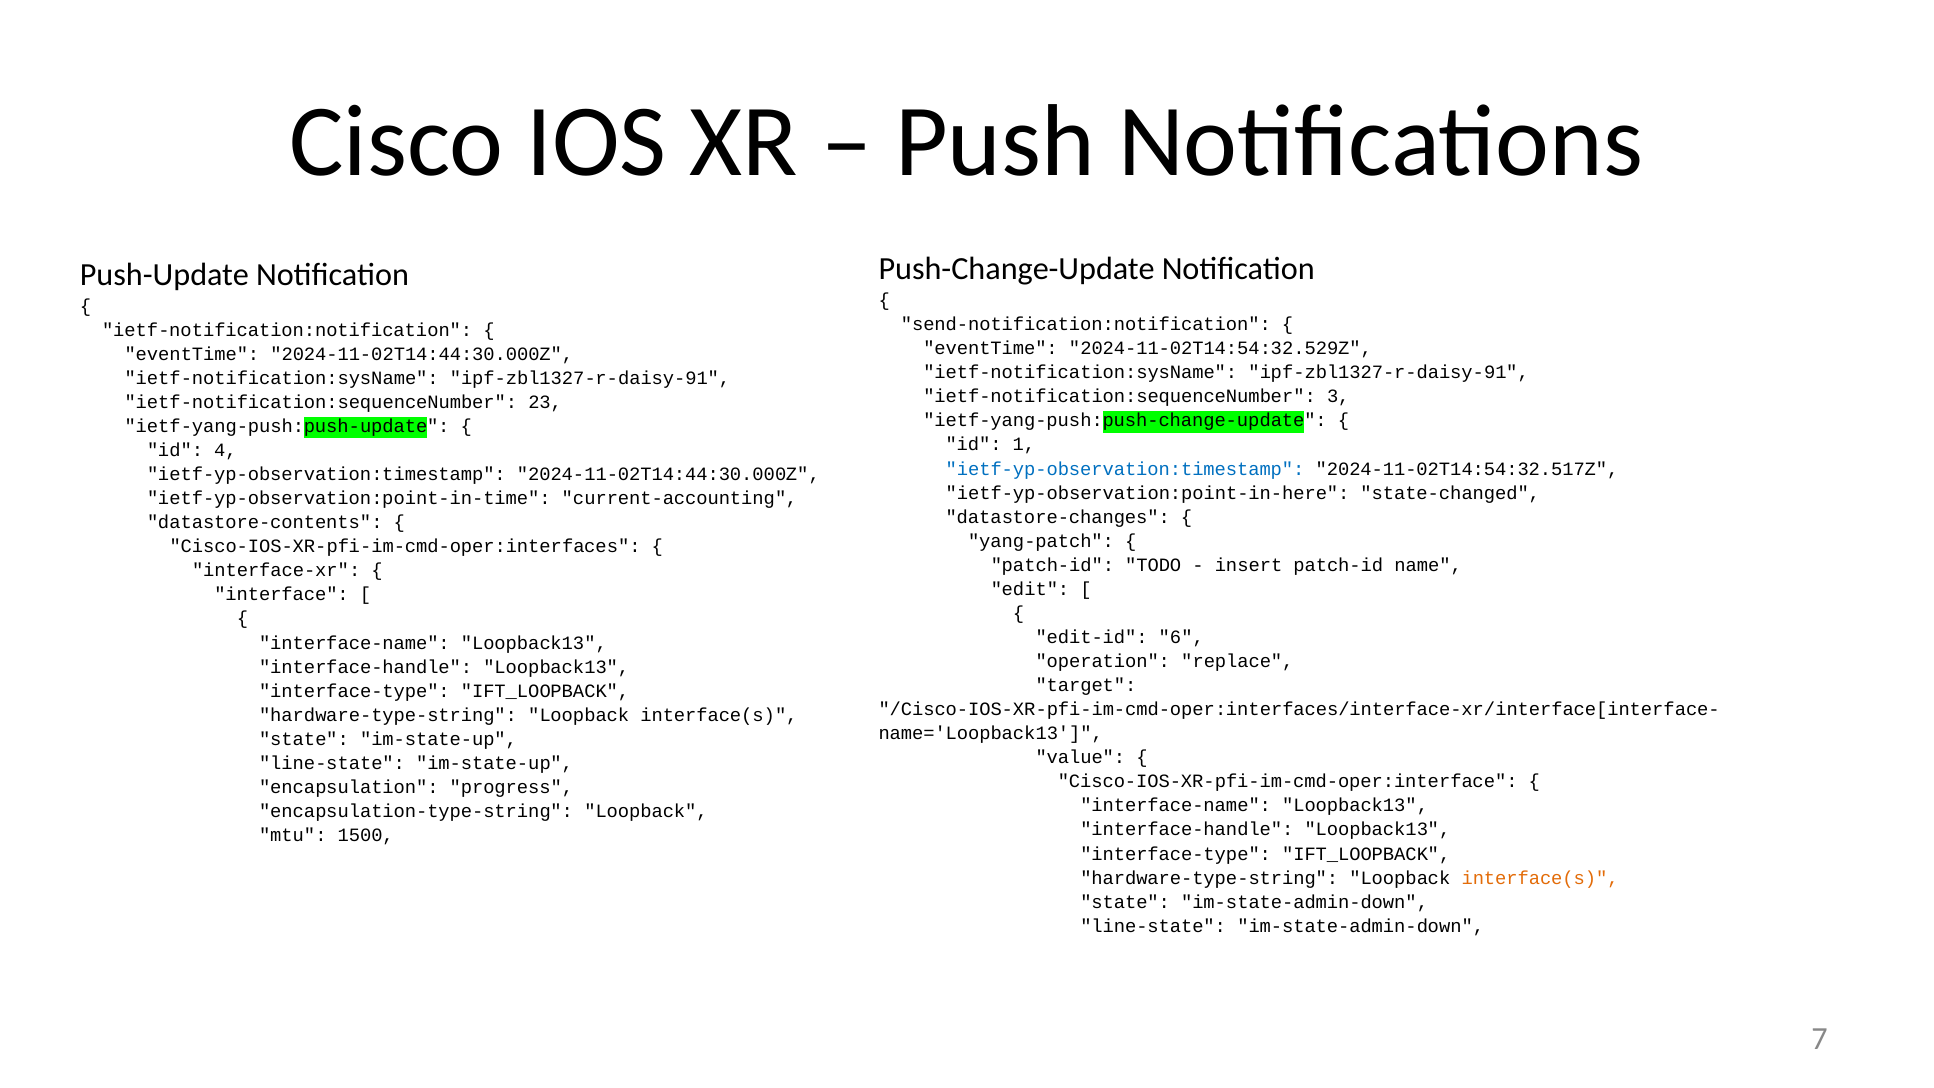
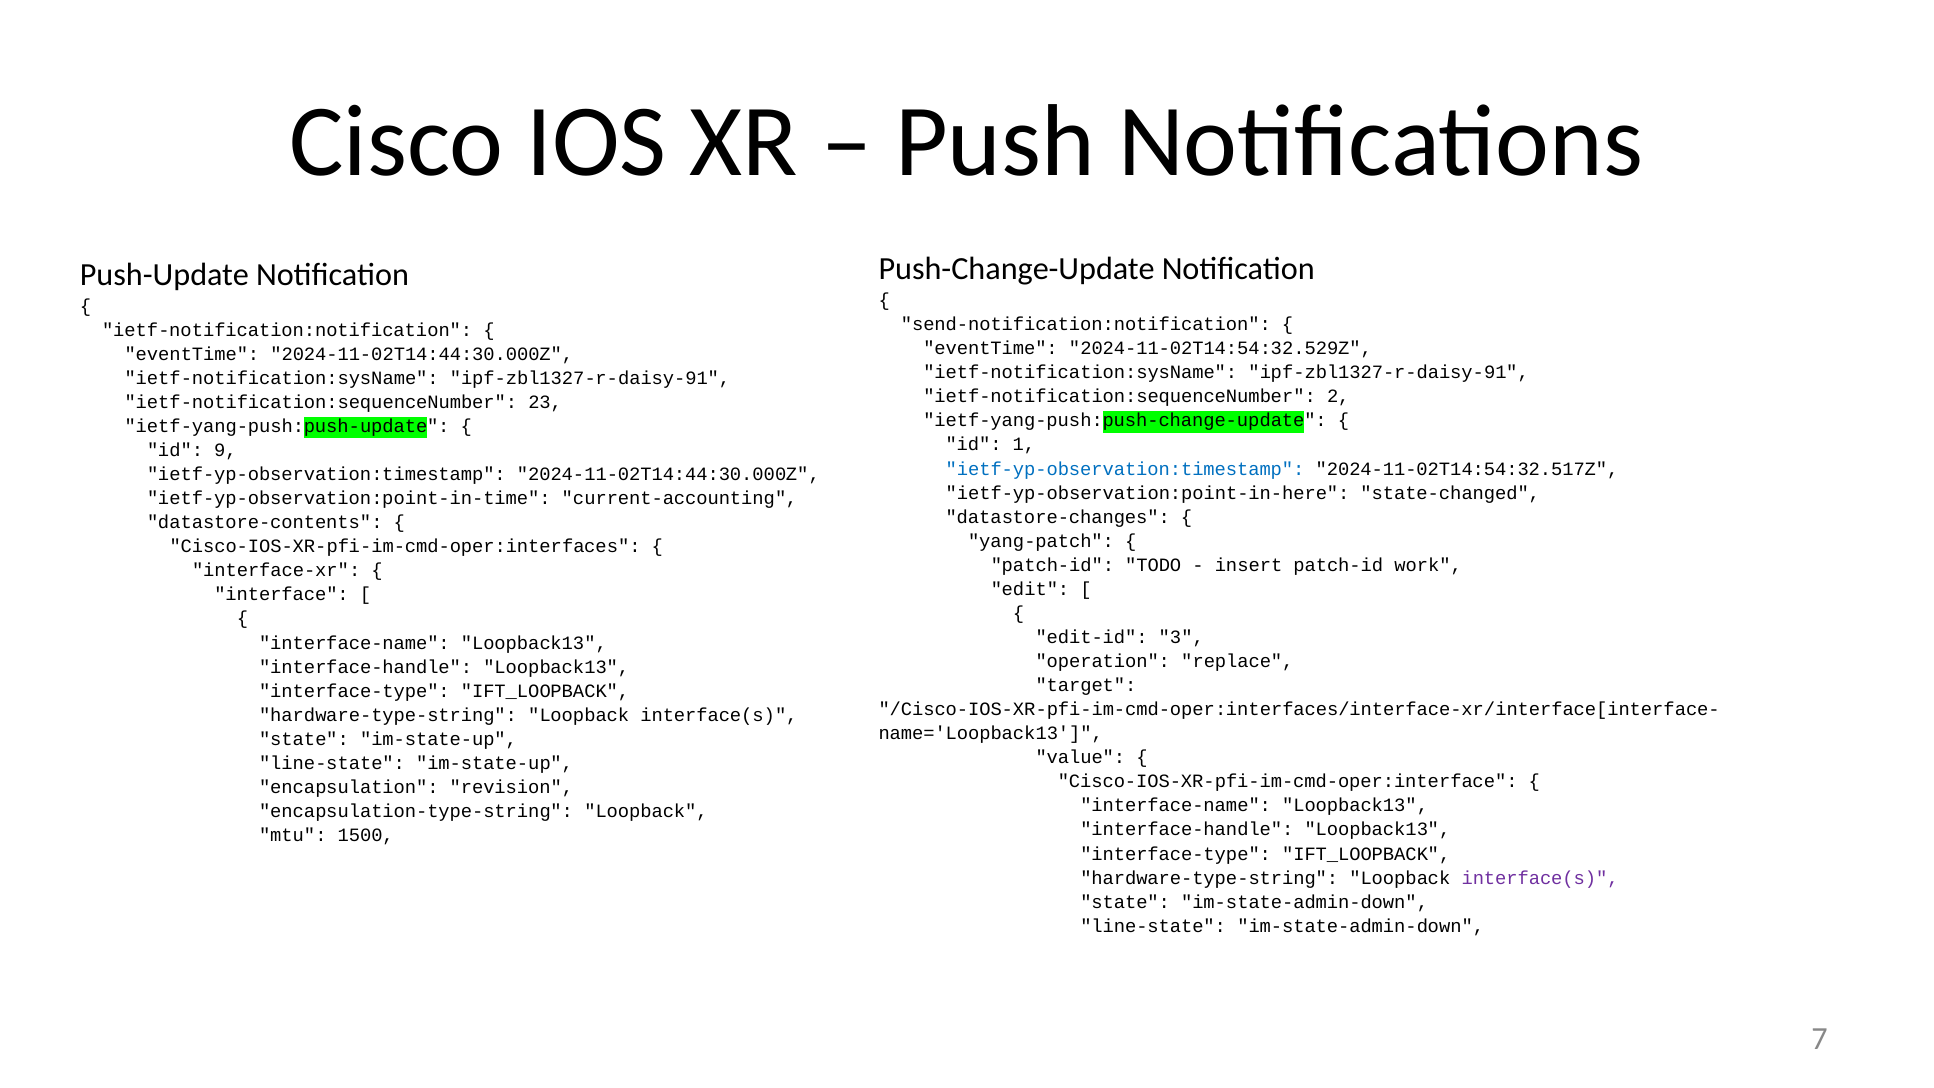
3: 3 -> 2 (1338, 397)
4: 4 -> 9 (225, 450)
name: name -> work (1428, 565)
6: 6 -> 3 (1181, 637)
progress: progress -> revision (511, 787)
interface(s colour: orange -> purple (1540, 878)
